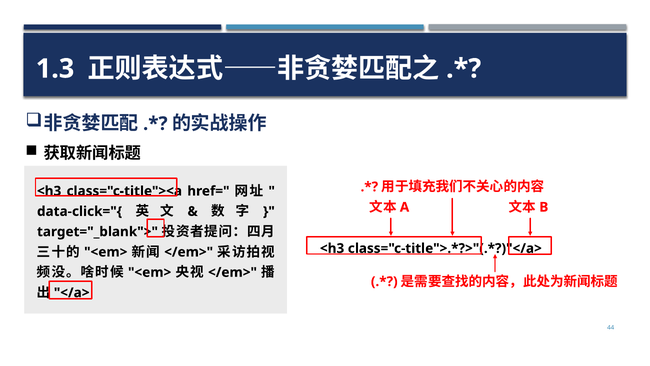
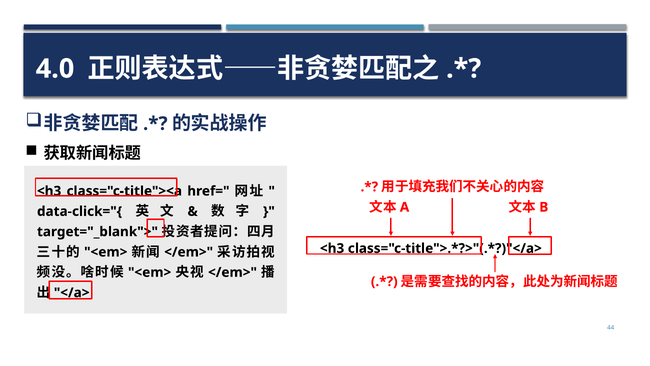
1.3: 1.3 -> 4.0 (55, 69)
